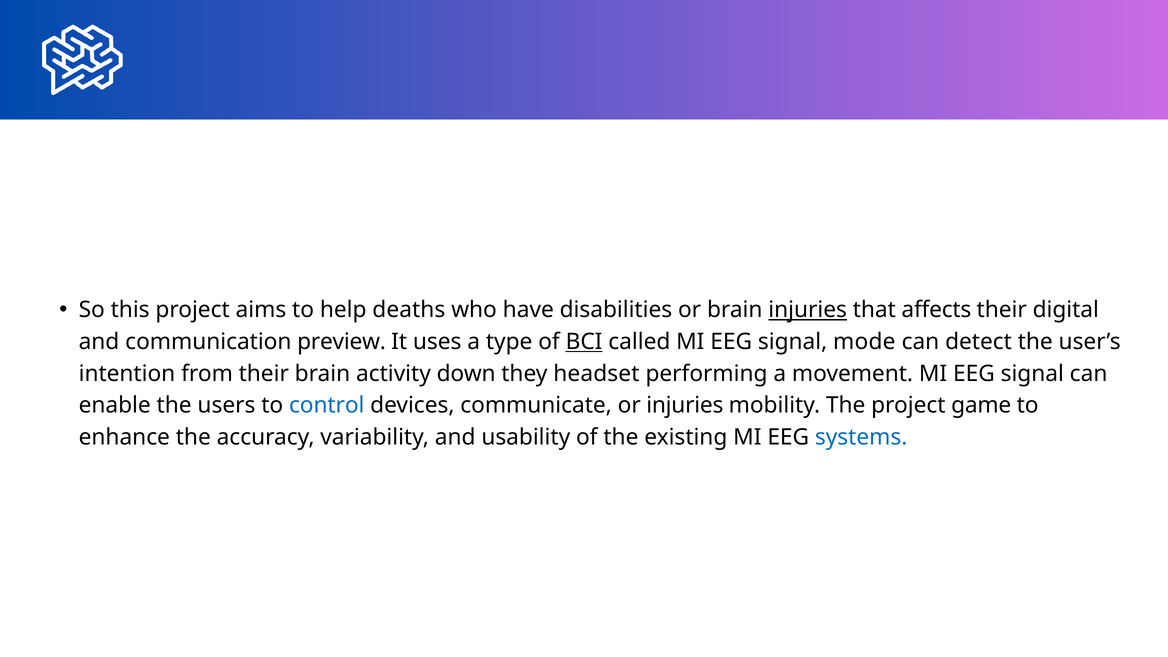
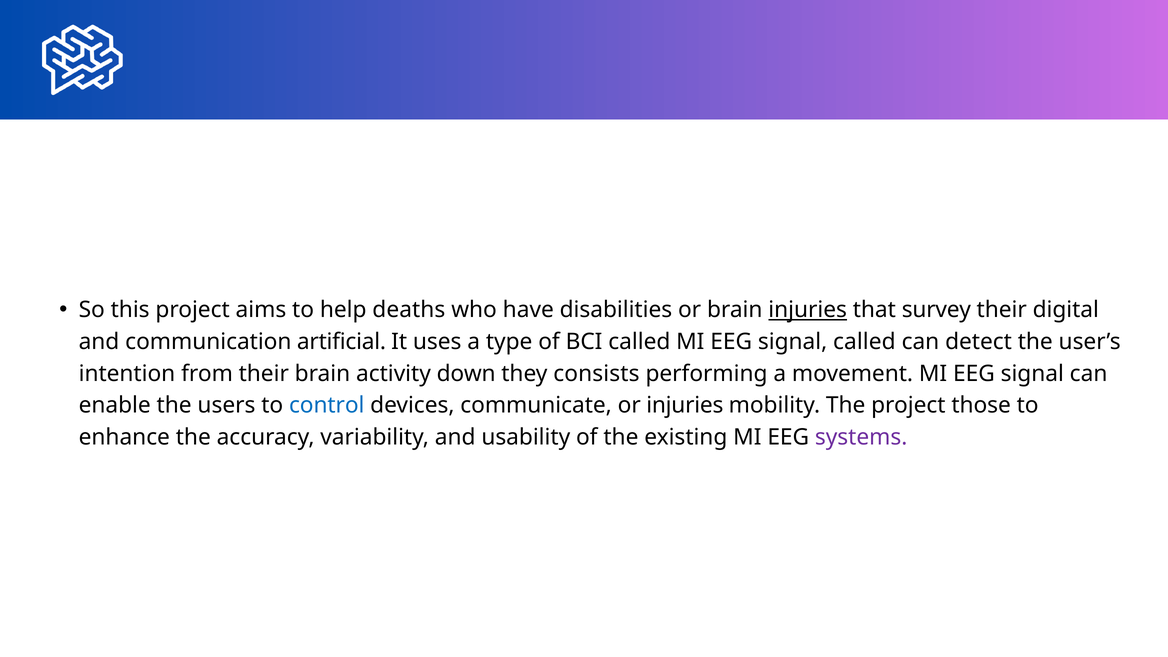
affects: affects -> survey (936, 310)
preview: preview -> artificial (341, 342)
BCI underline: present -> none (584, 342)
signal mode: mode -> called (864, 342)
headset: headset -> consists (596, 374)
game: game -> those (981, 405)
systems colour: blue -> purple (861, 437)
